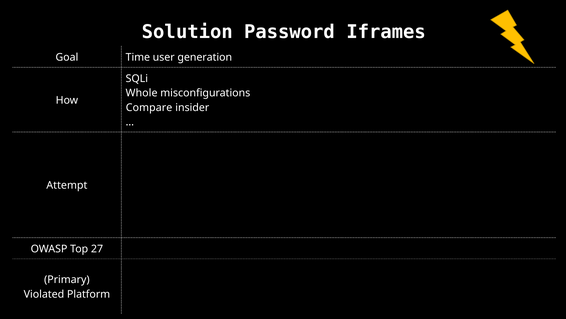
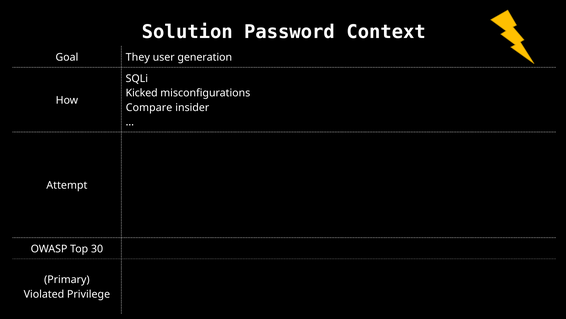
Iframes: Iframes -> Context (386, 32)
Time: Time -> They (138, 57)
Whole: Whole -> Kicked (142, 93)
27: 27 -> 30 (97, 248)
Platform: Platform -> Privilege (89, 294)
